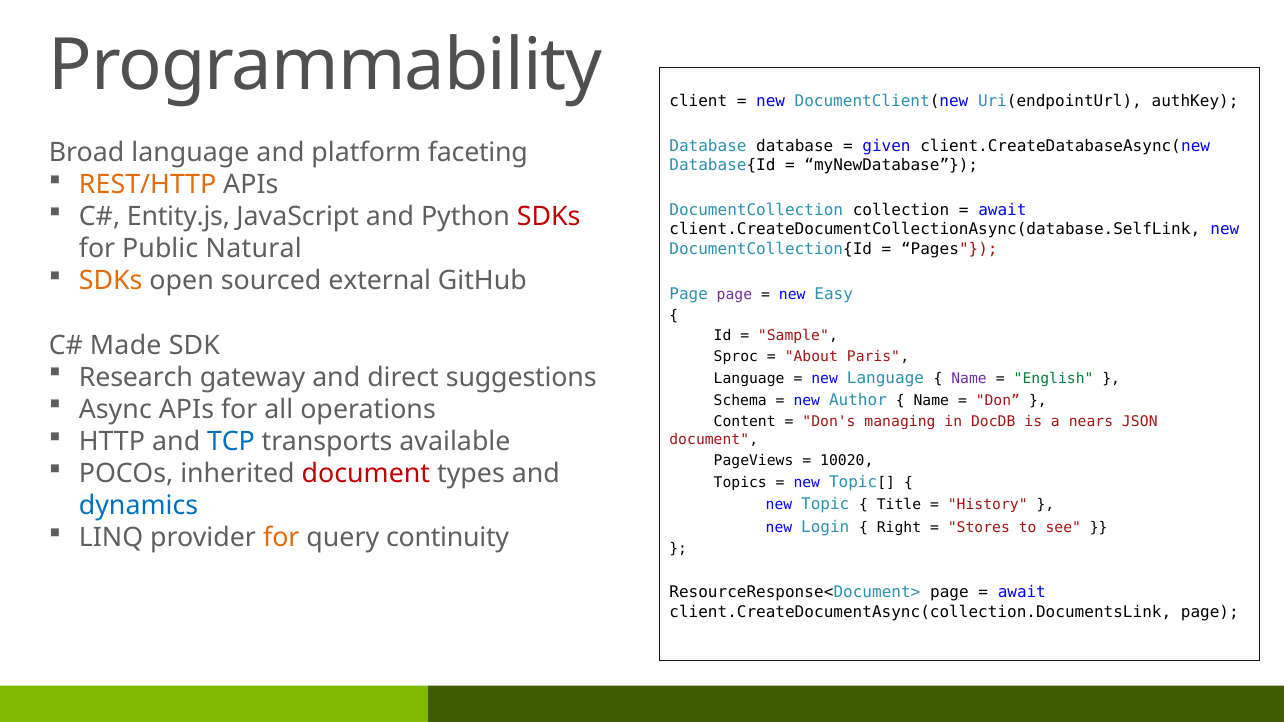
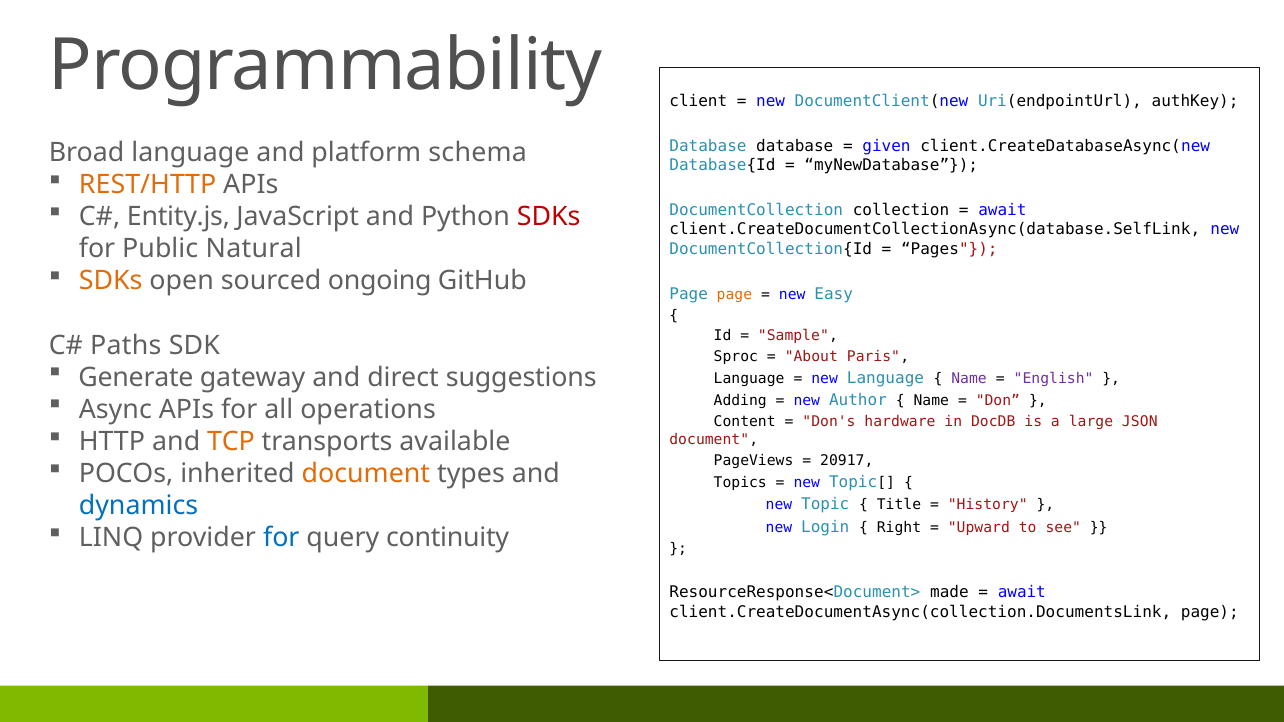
faceting: faceting -> schema (478, 153)
external: external -> ongoing (380, 281)
page colour: purple -> orange (734, 294)
Made: Made -> Paths (126, 345)
Research: Research -> Generate (136, 377)
English colour: green -> purple (1054, 379)
Schema: Schema -> Adding (740, 401)
managing: managing -> hardware (900, 422)
nears: nears -> large (1091, 422)
TCP colour: blue -> orange (231, 442)
10020: 10020 -> 20917 (847, 460)
document colour: red -> orange (366, 474)
Stores: Stores -> Upward (979, 528)
for colour: orange -> blue (281, 538)
ResourceResponse<Document> page: page -> made (949, 593)
